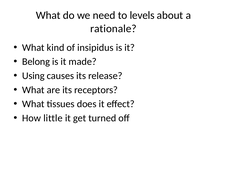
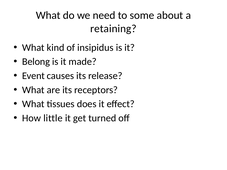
levels: levels -> some (142, 15)
rationale: rationale -> retaining (113, 29)
Using: Using -> Event (33, 76)
